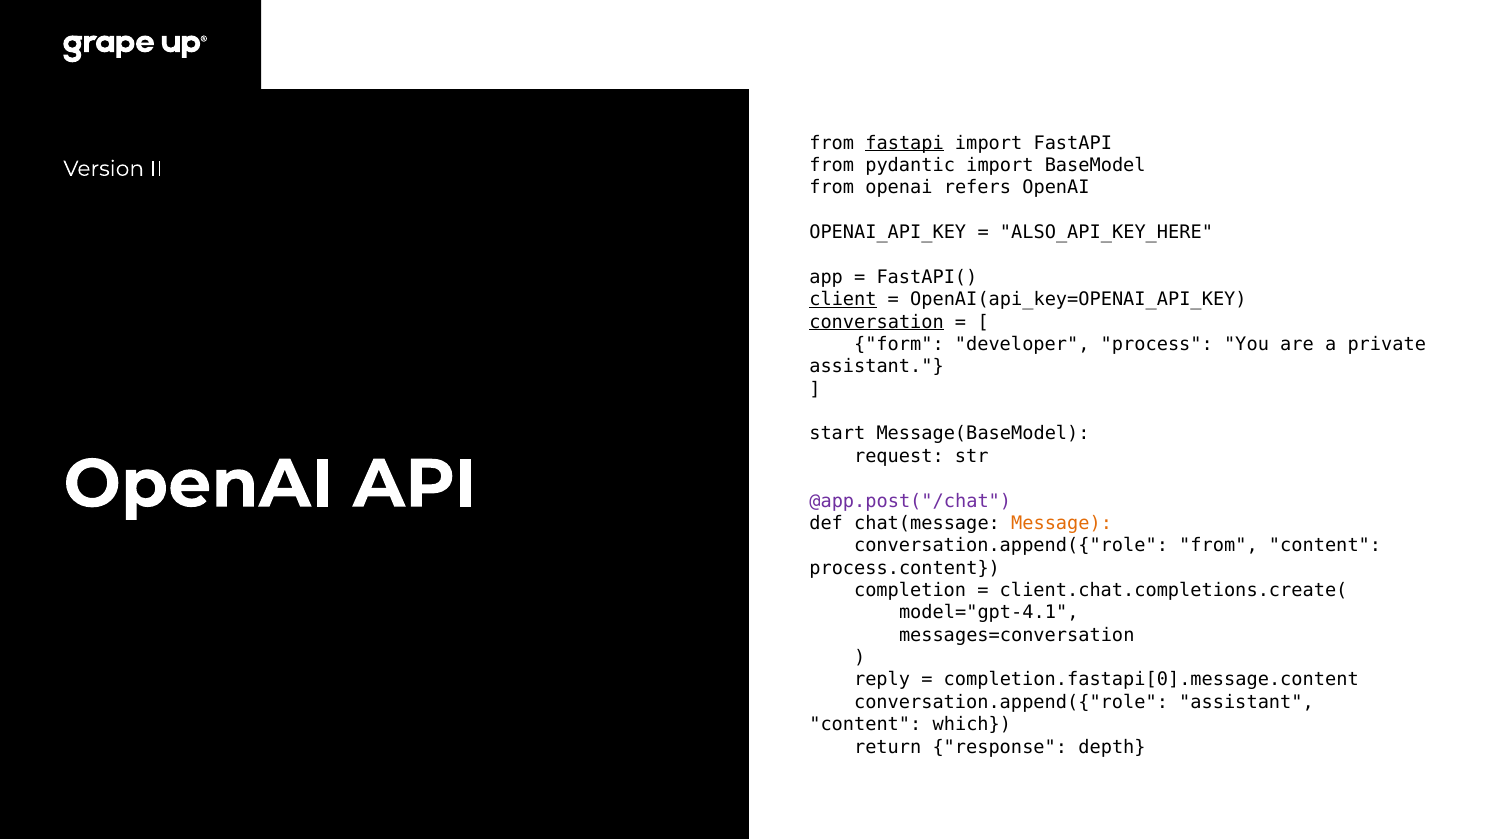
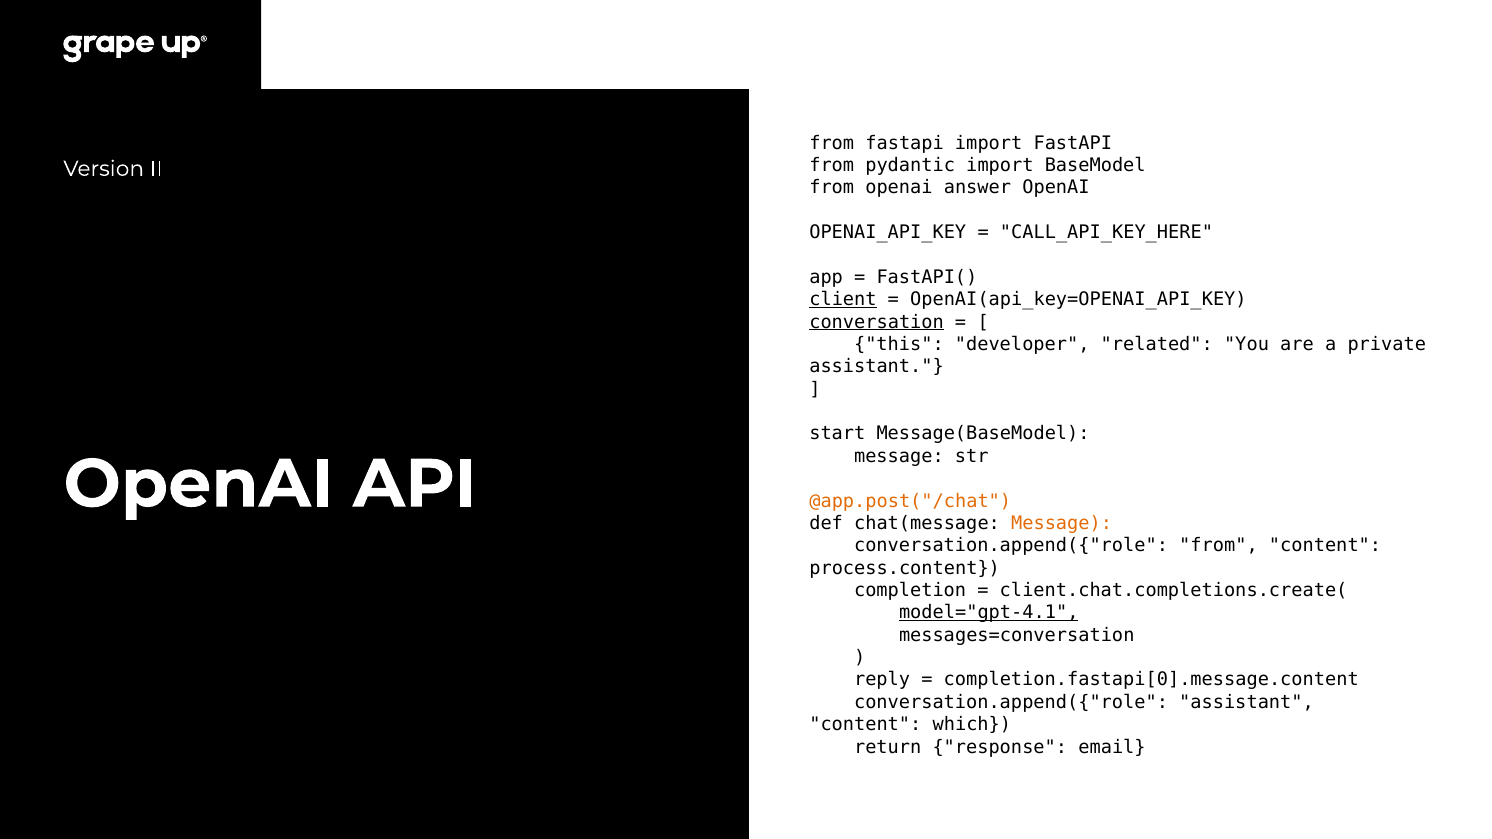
fastapi underline: present -> none (905, 143)
refers: refers -> answer (977, 188)
ALSO_API_KEY_HERE: ALSO_API_KEY_HERE -> CALL_API_KEY_HERE (1106, 232)
form: form -> this (899, 344)
process: process -> related (1157, 344)
request: request -> message (899, 456)
@app.post("/chat colour: purple -> orange (910, 501)
model="gpt-4.1 underline: none -> present (989, 613)
depth: depth -> email (1112, 747)
